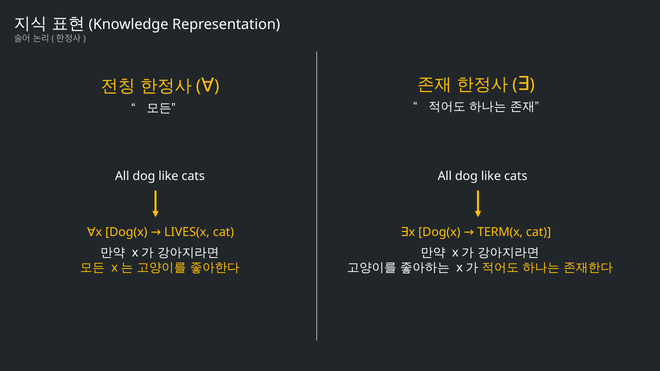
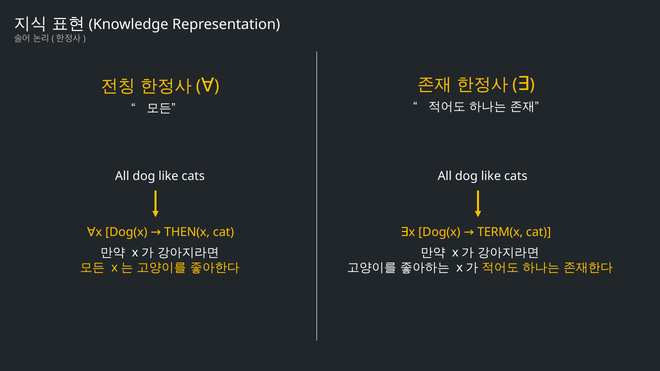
LIVES(x: LIVES(x -> THEN(x (187, 232)
